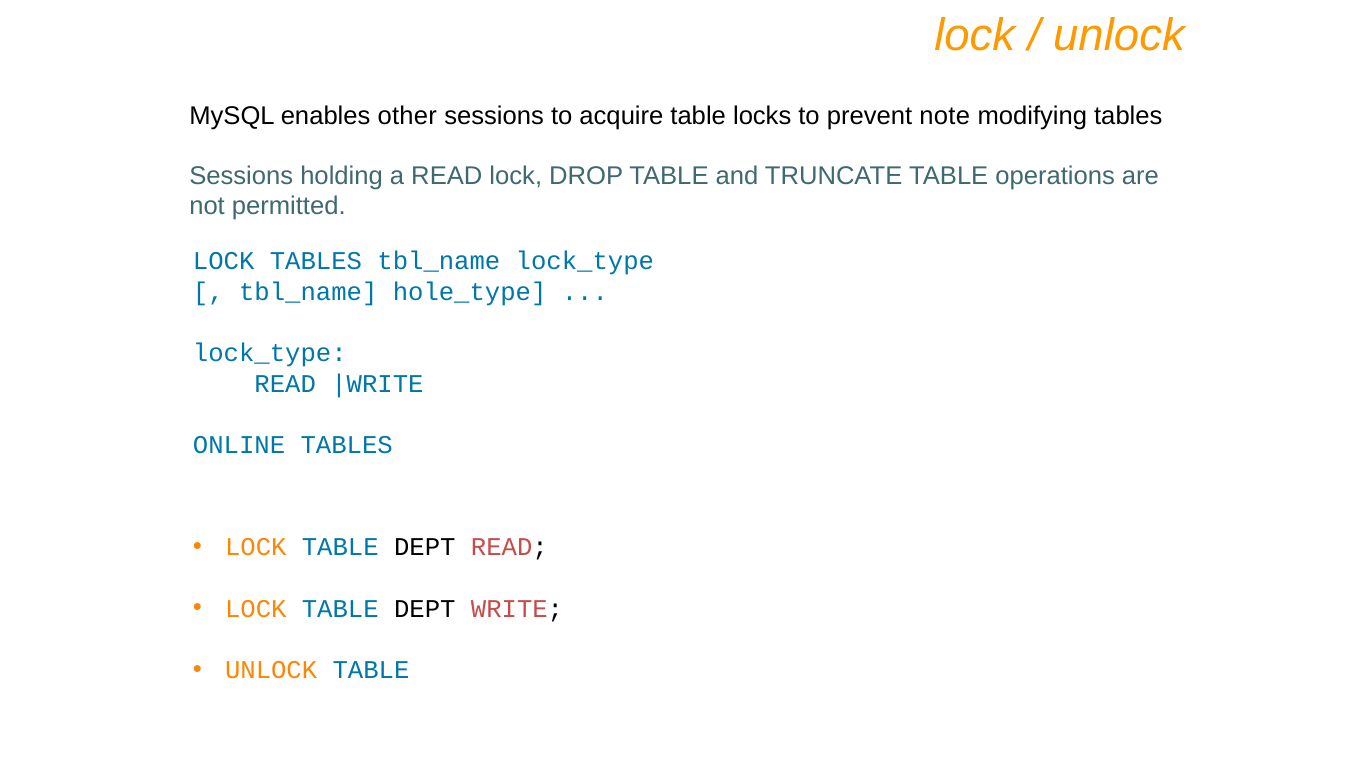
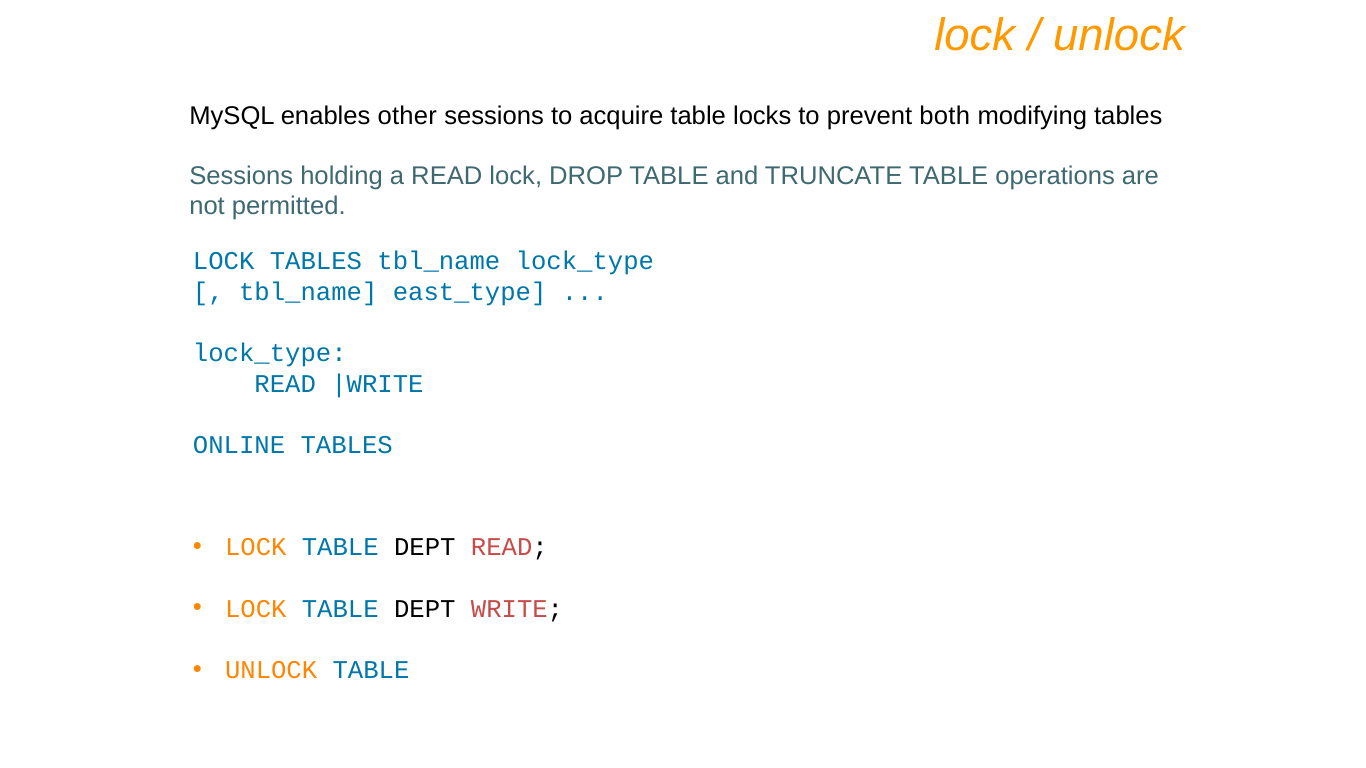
note: note -> both (945, 116)
hole_type: hole_type -> east_type (470, 292)
